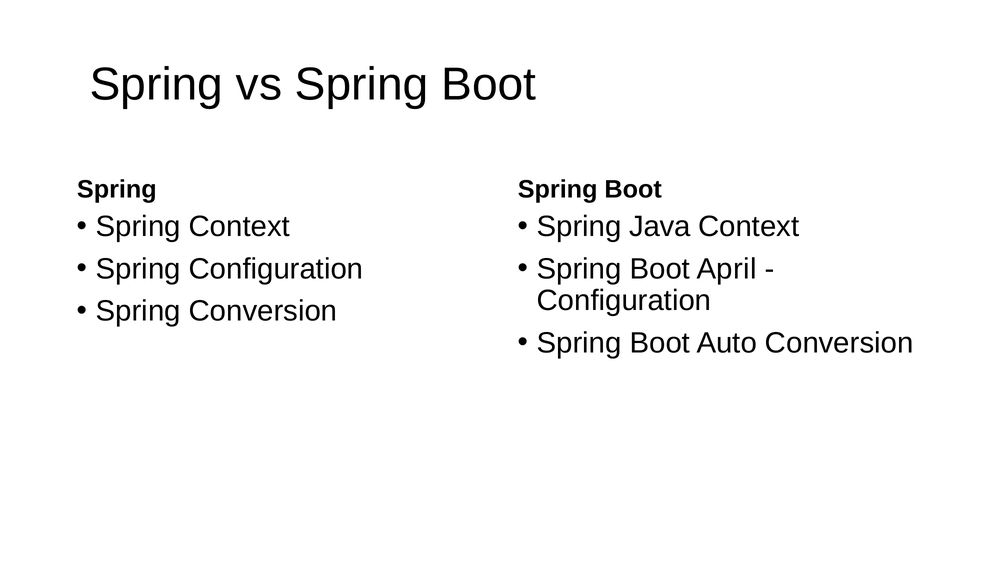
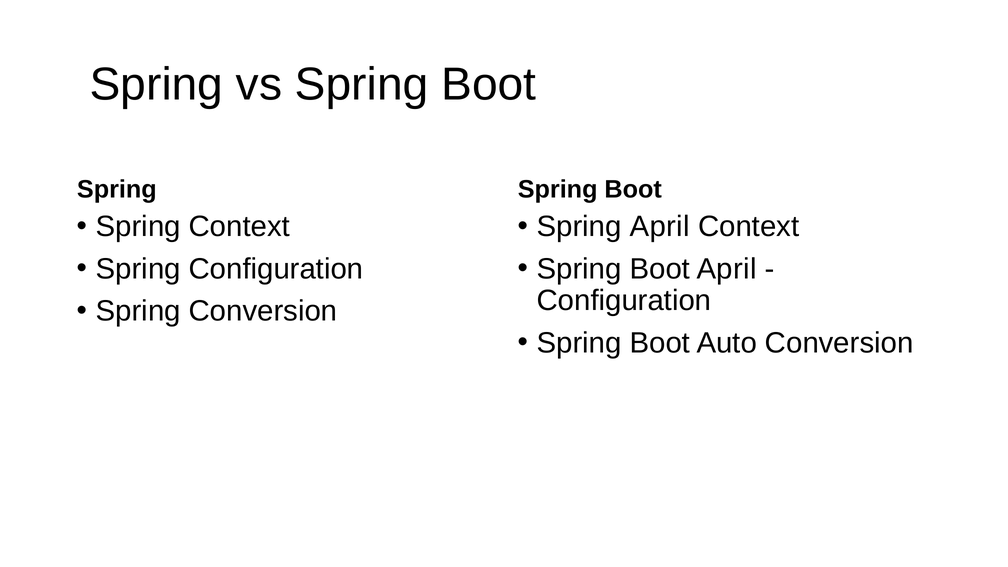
Spring Java: Java -> April (660, 227)
